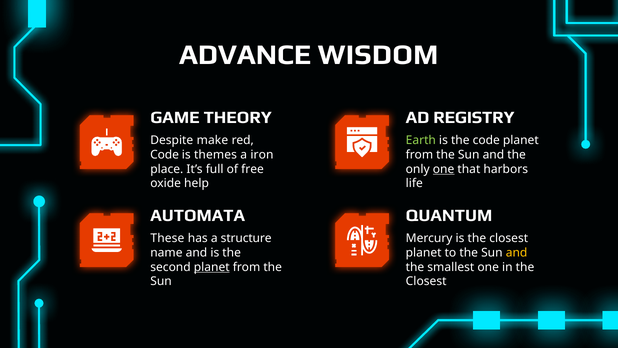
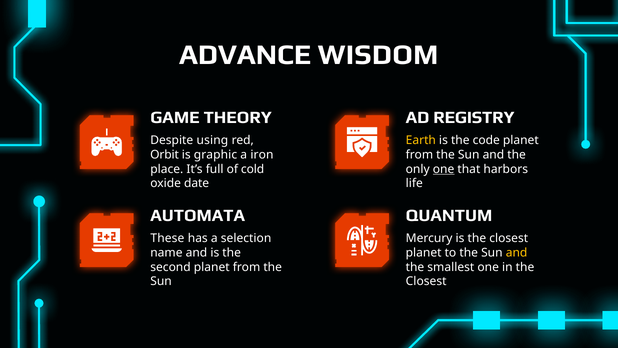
make: make -> using (212, 140)
Earth colour: light green -> yellow (421, 140)
Code: Code -> Orbit (165, 154)
themes: themes -> graphic (215, 154)
free: free -> cold (253, 169)
help: help -> date (197, 183)
structure: structure -> selection (246, 238)
planet underline: present -> none (212, 267)
